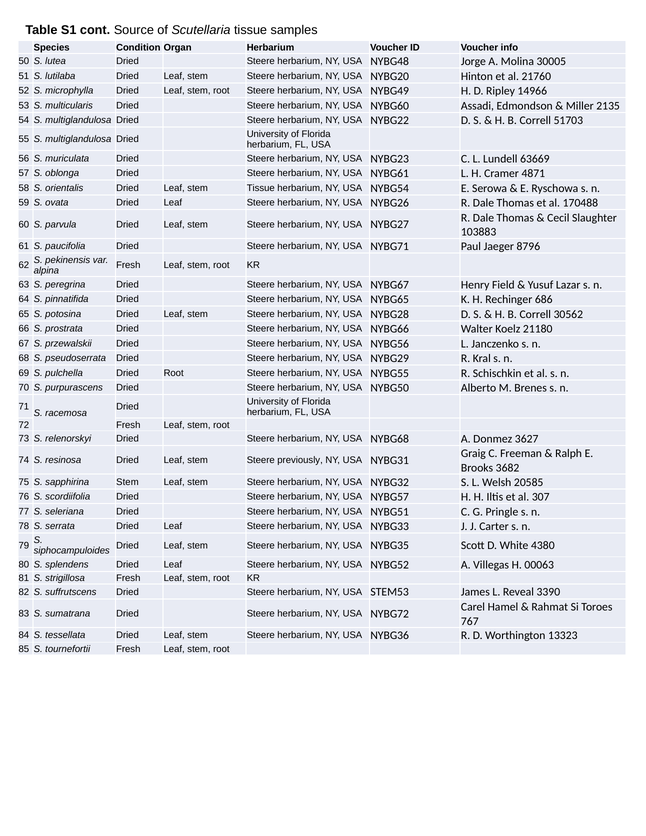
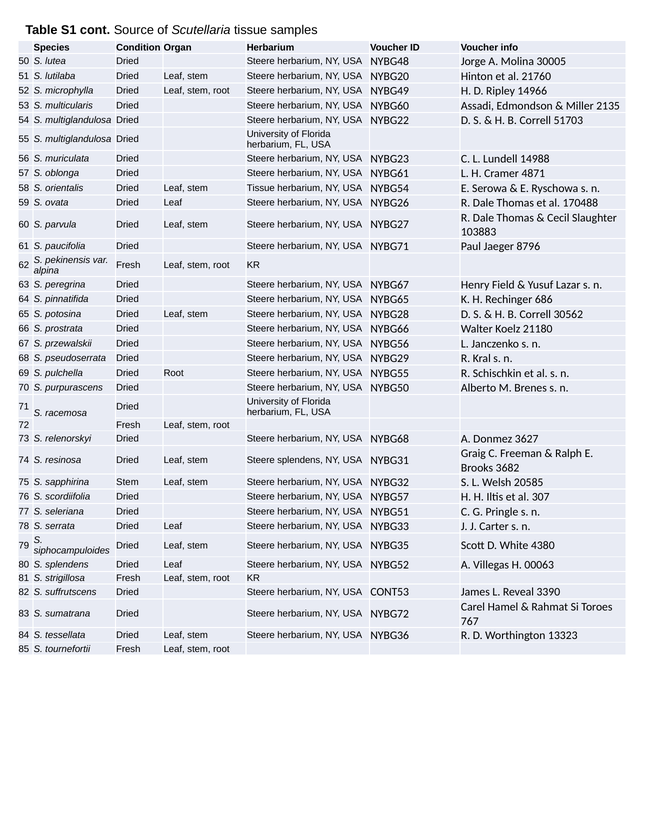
63669: 63669 -> 14988 (535, 159)
Steere previously: previously -> splendens (300, 460)
STEM53: STEM53 -> CONT53 (390, 592)
